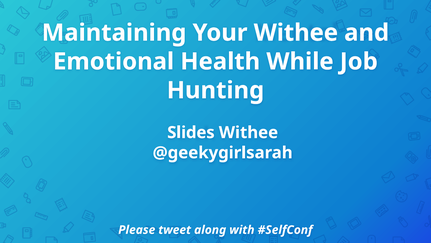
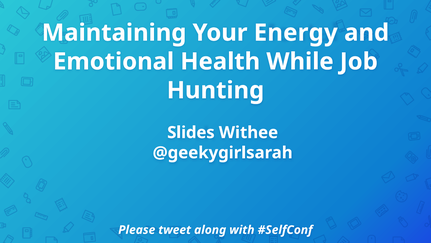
Your Withee: Withee -> Energy (296, 33)
